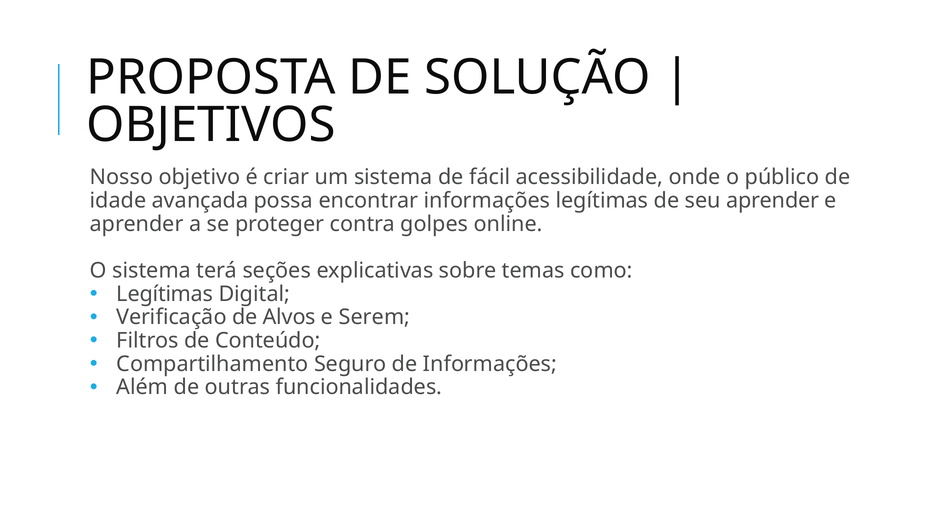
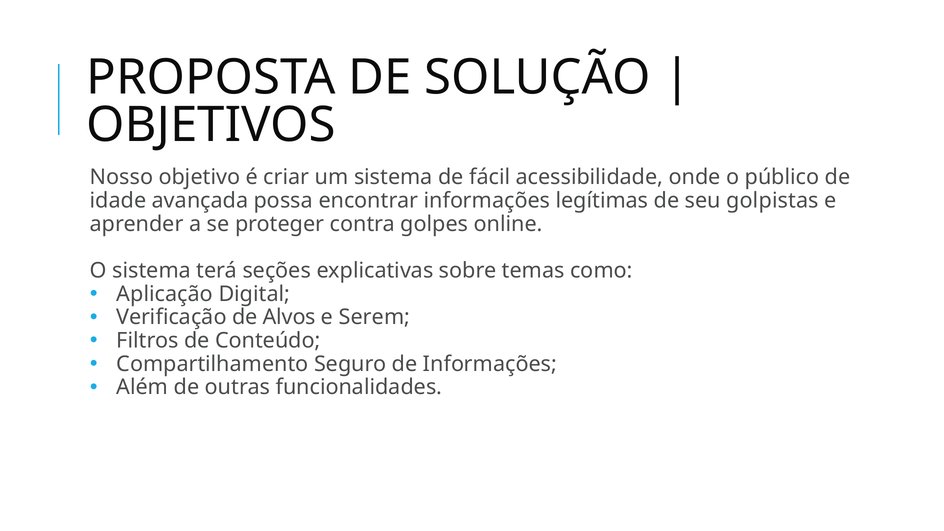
seu aprender: aprender -> golpistas (772, 201)
Legítimas: Legítimas -> Aplicação (165, 294)
